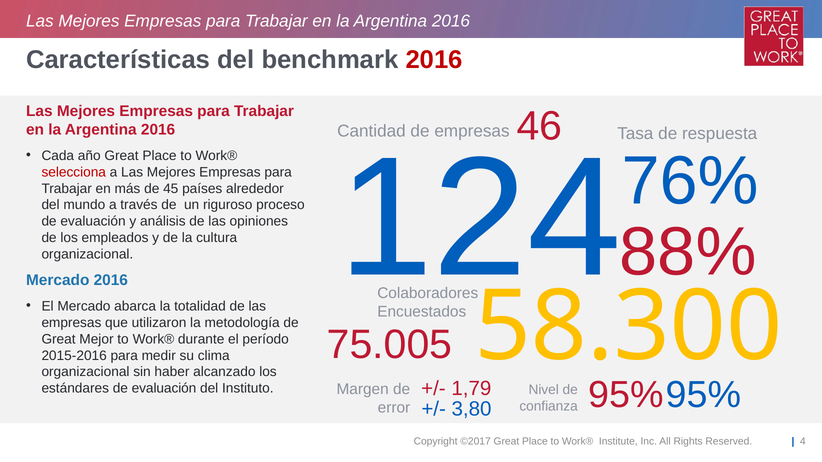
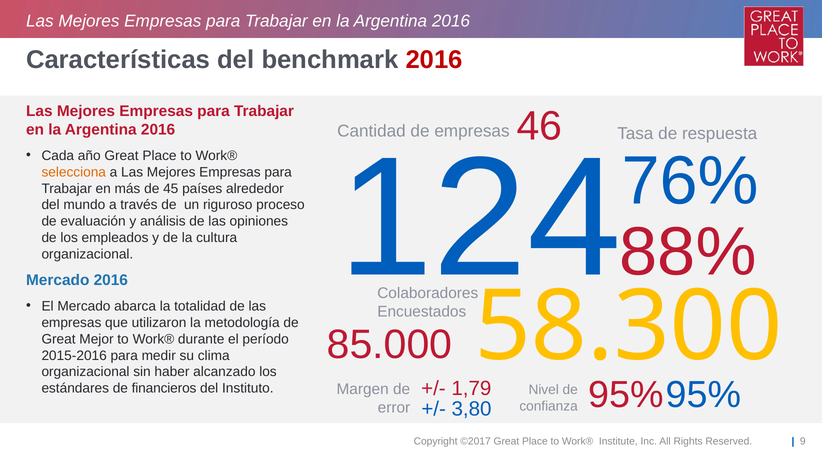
selecciona colour: red -> orange (74, 172)
75.005: 75.005 -> 85.000 (389, 345)
estándares de evaluación: evaluación -> financieros (164, 389)
4: 4 -> 9 (803, 442)
